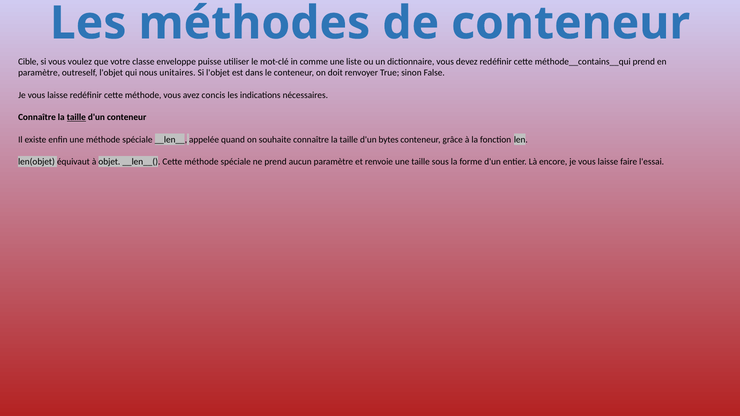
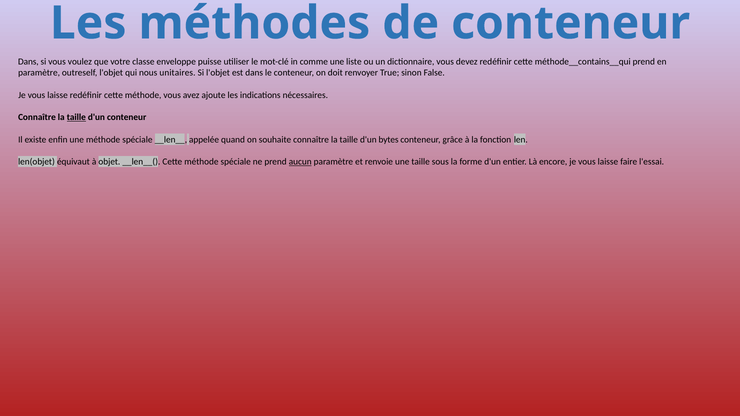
Cible: Cible -> Dans (28, 62)
concis: concis -> ajoute (214, 95)
aucun underline: none -> present (300, 162)
